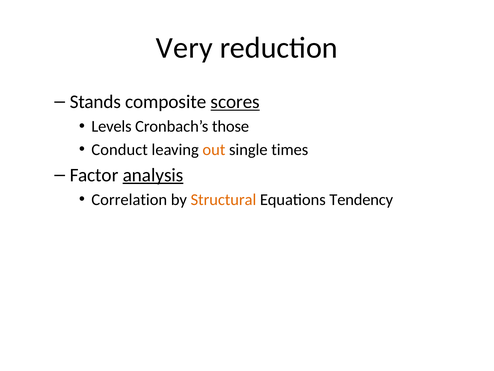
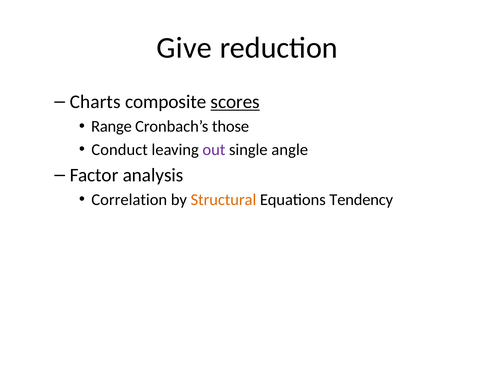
Very: Very -> Give (184, 48)
Stands: Stands -> Charts (95, 102)
Levels: Levels -> Range (111, 126)
out colour: orange -> purple (214, 149)
times: times -> angle (290, 149)
analysis underline: present -> none (153, 175)
